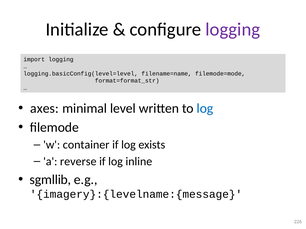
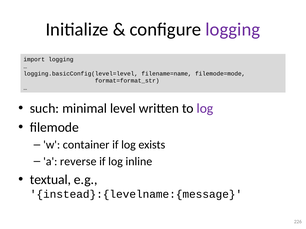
axes: axes -> such (44, 109)
log colour: blue -> purple (205, 109)
sgmllib: sgmllib -> textual (50, 180)
imagery}:{levelname:{message: imagery}:{levelname:{message -> instead}:{levelname:{message (136, 195)
